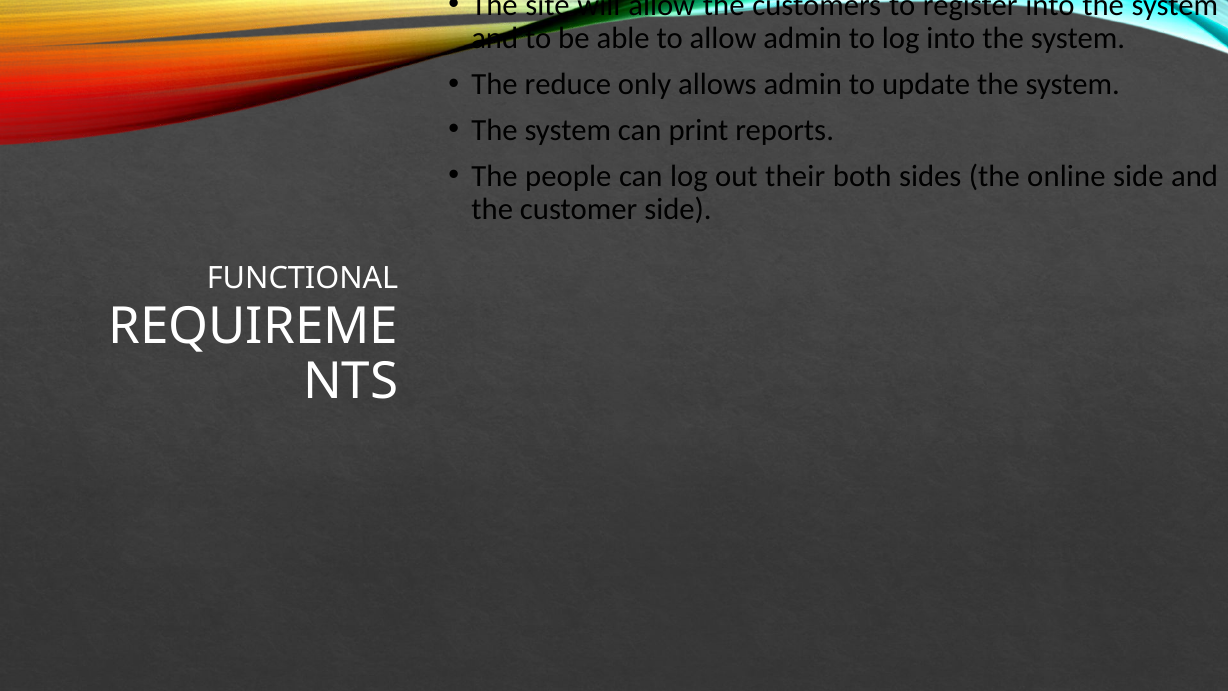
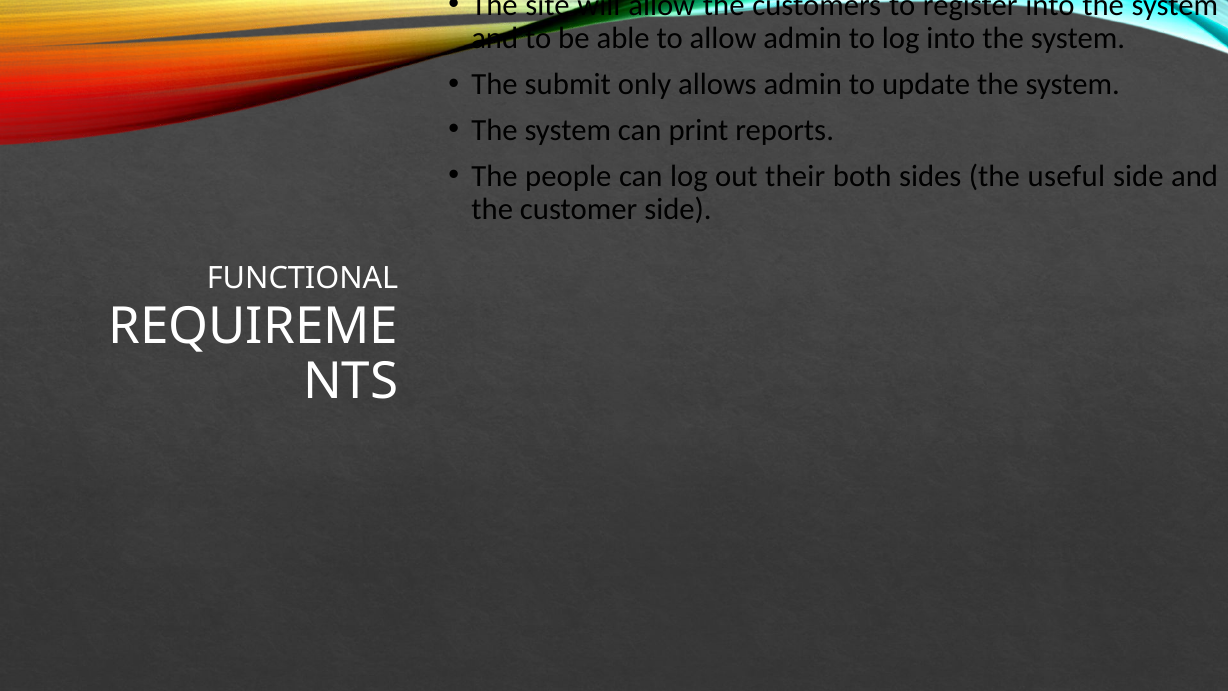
reduce: reduce -> submit (568, 84)
online: online -> useful (1066, 176)
